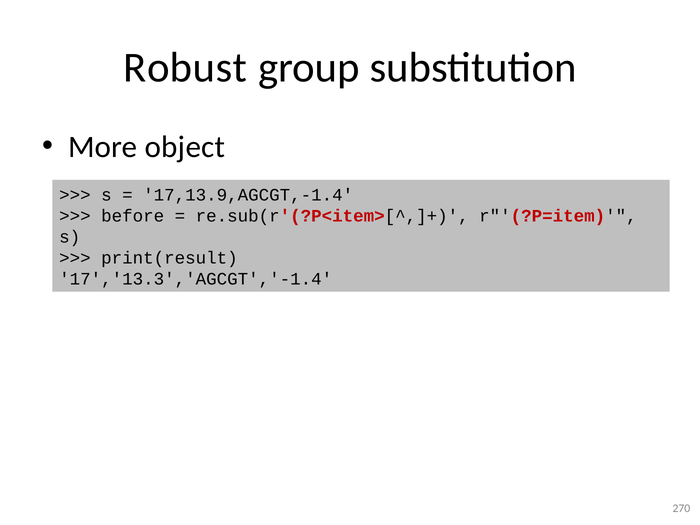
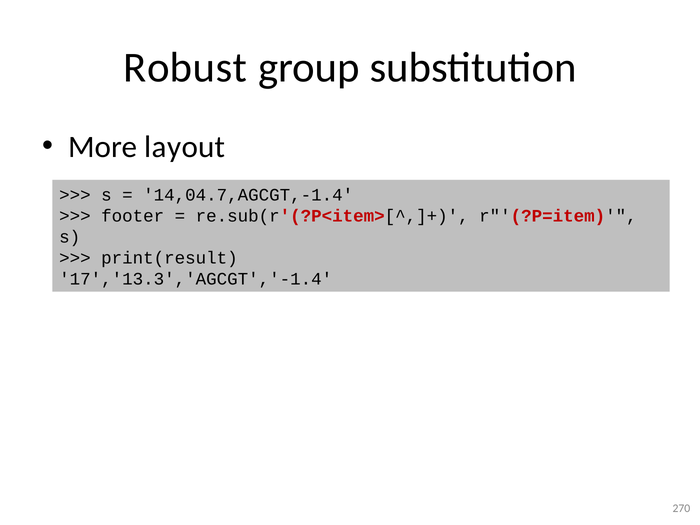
object: object -> layout (185, 147)
17,13.9,AGCGT,-1.4: 17,13.9,AGCGT,-1.4 -> 14,04.7,AGCGT,-1.4 (248, 195)
before: before -> footer (133, 216)
